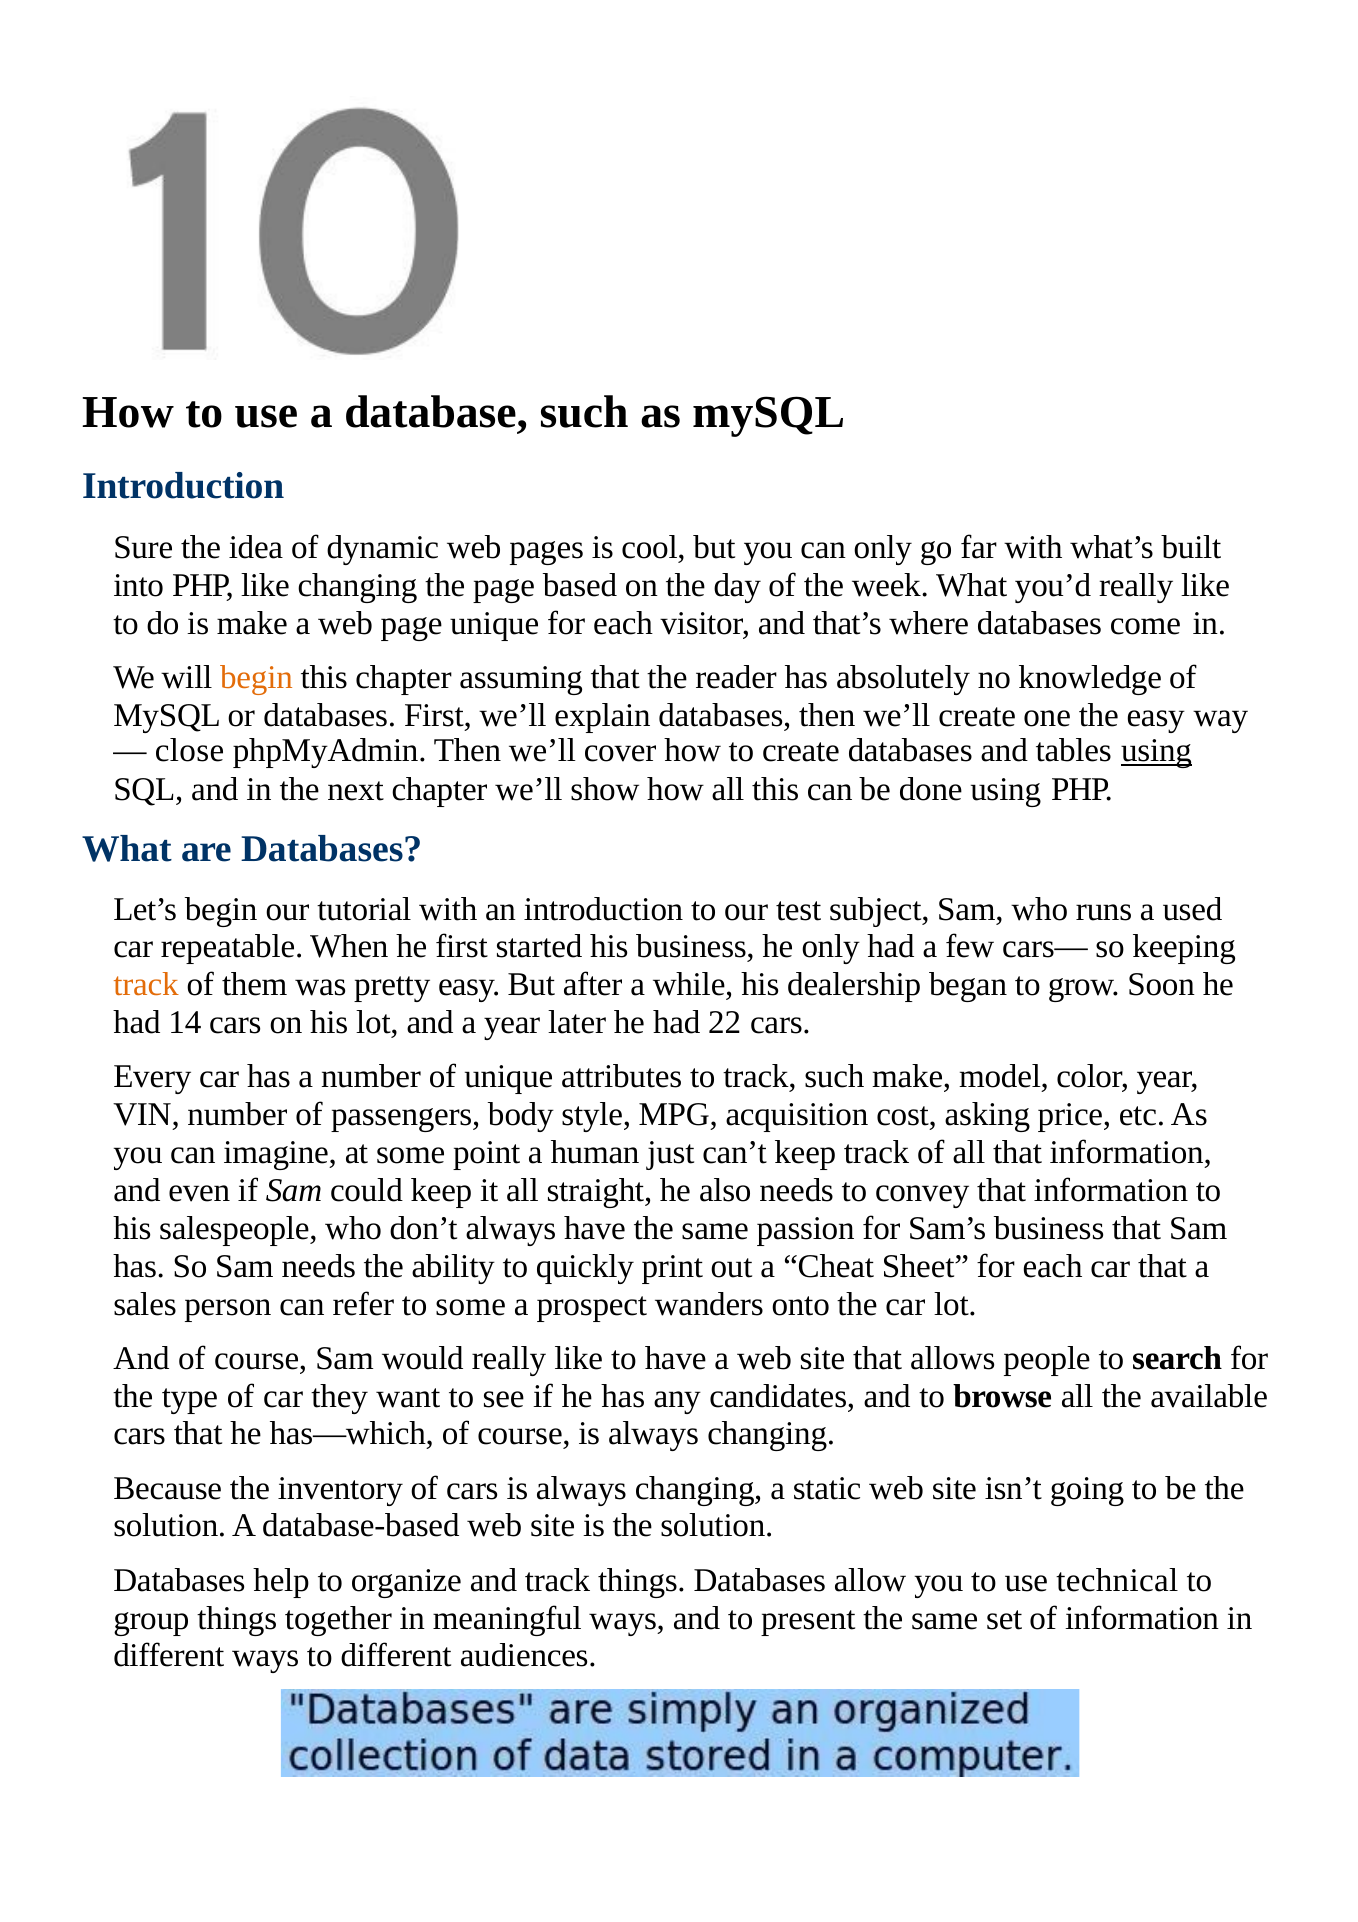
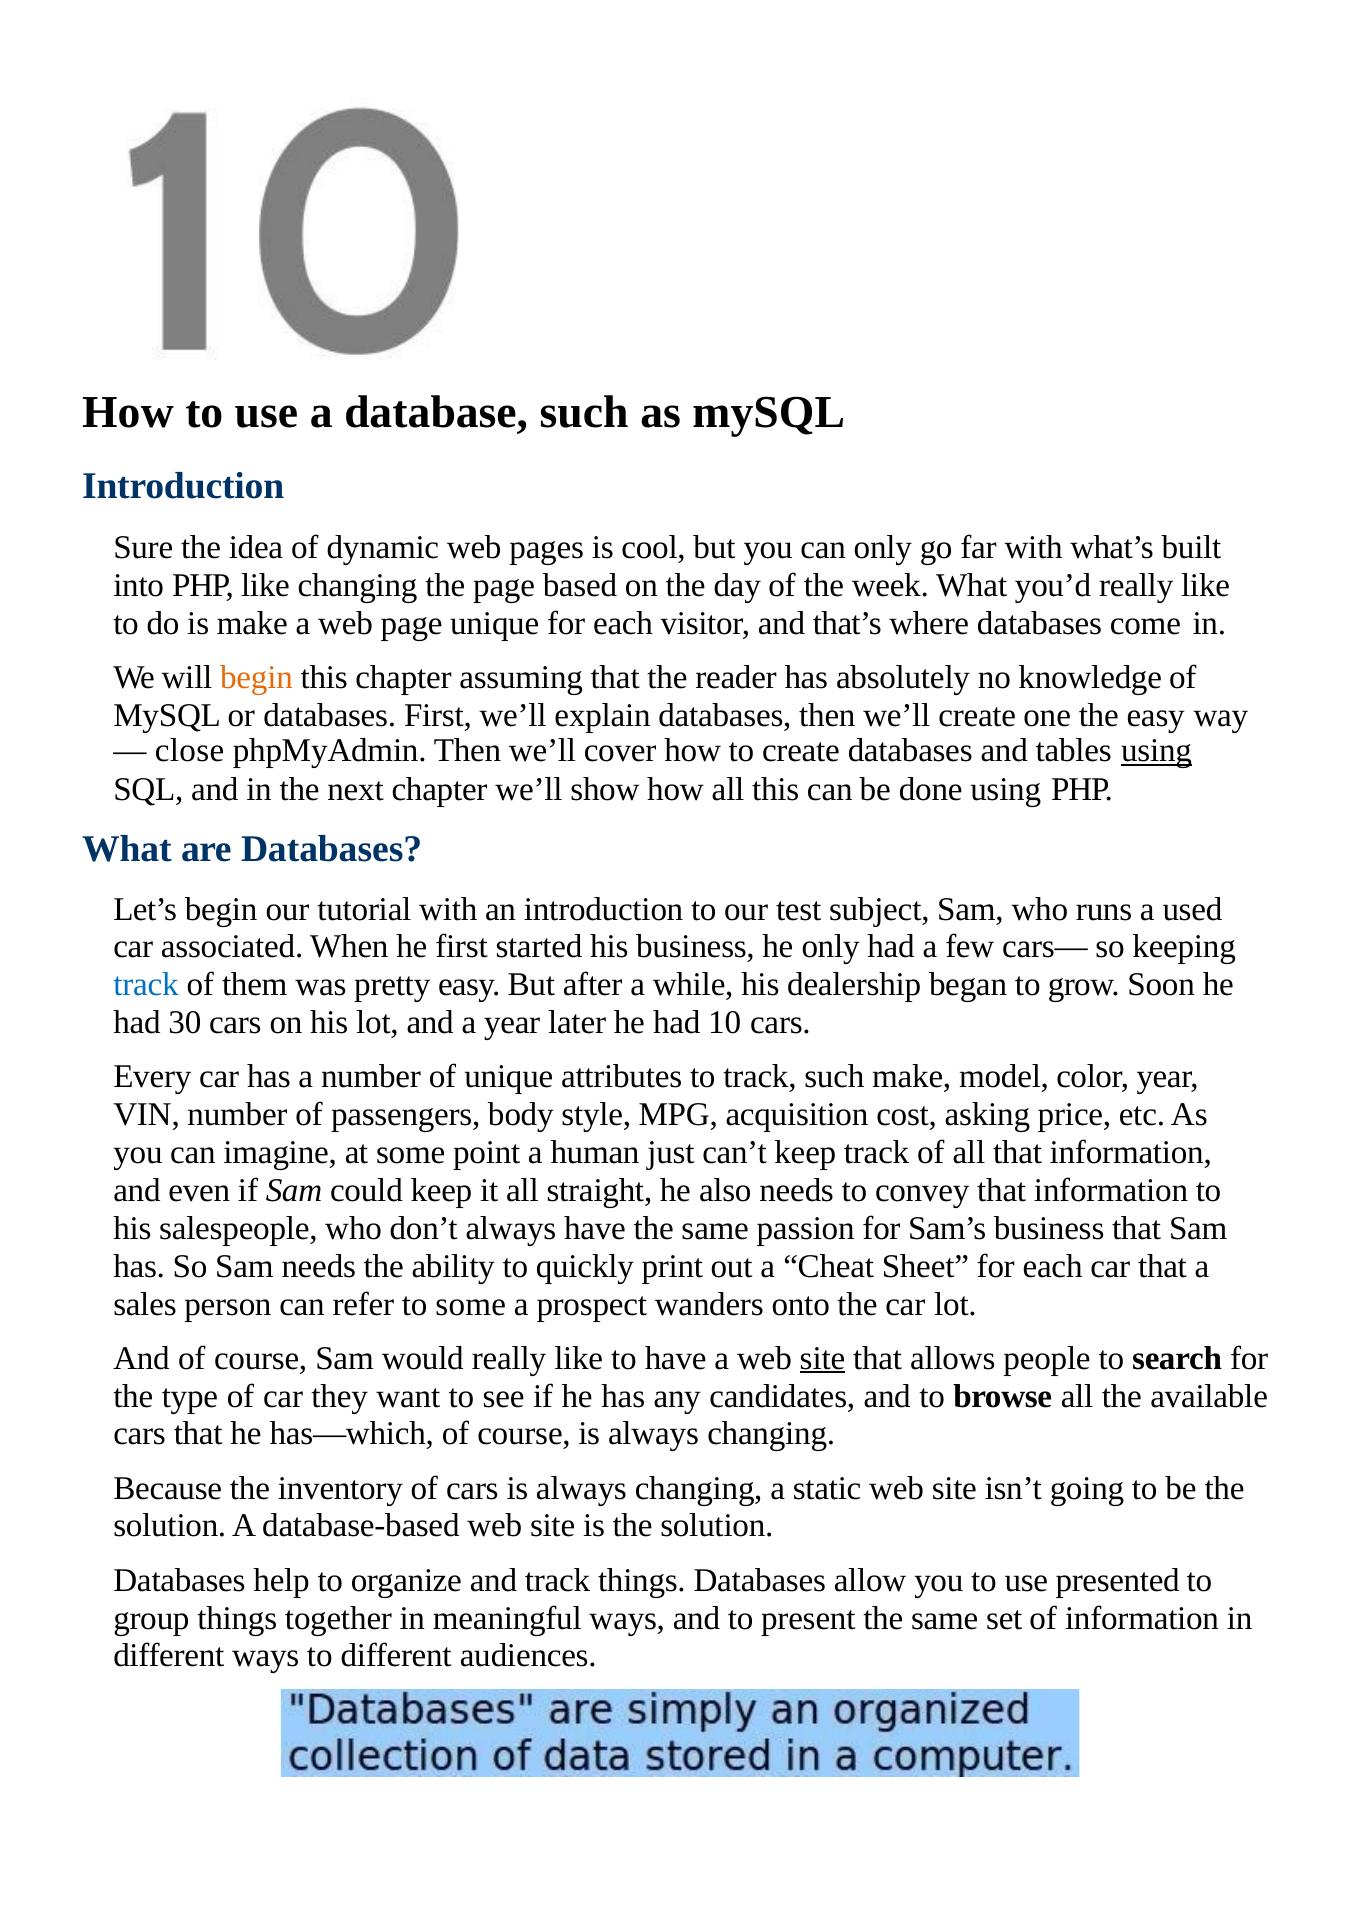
repeatable: repeatable -> associated (232, 947)
track colour: orange -> blue (146, 985)
14: 14 -> 30 (185, 1023)
22: 22 -> 10 (725, 1023)
site underline: none -> present (823, 1358)
technical: technical -> presented (1118, 1580)
